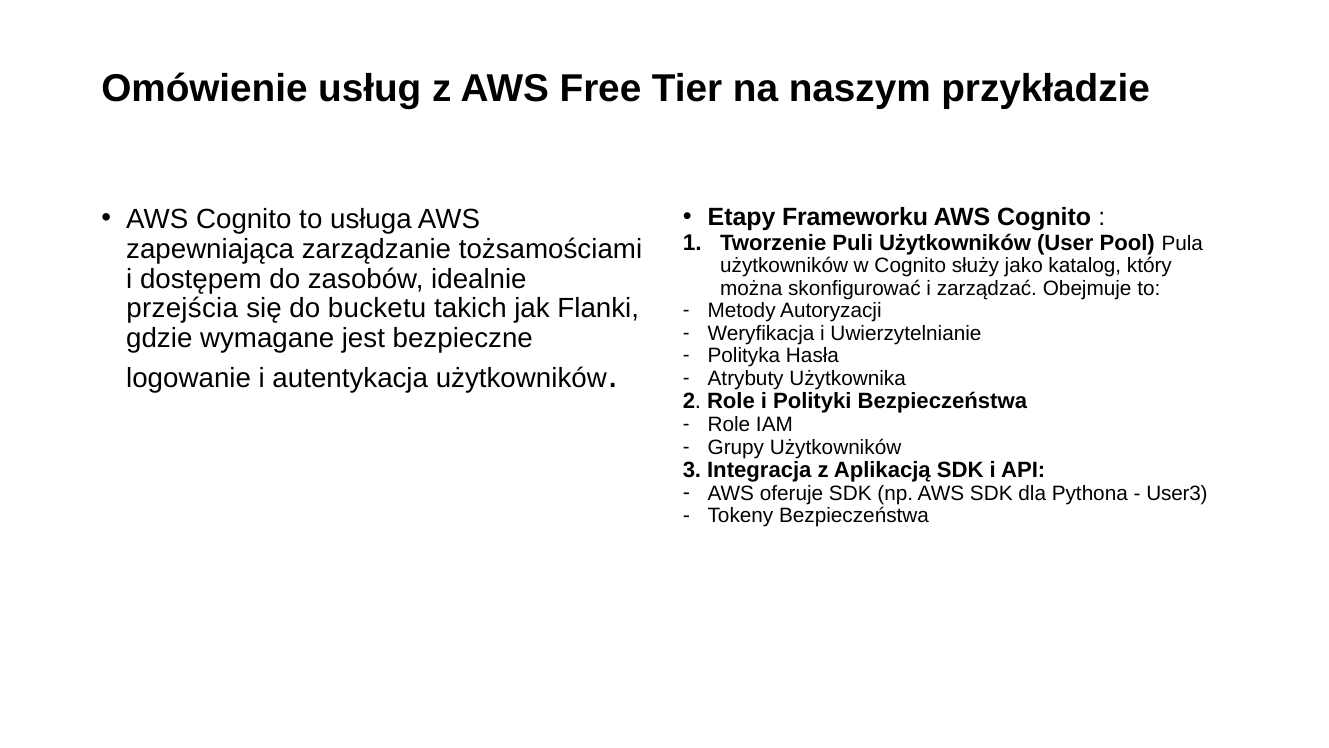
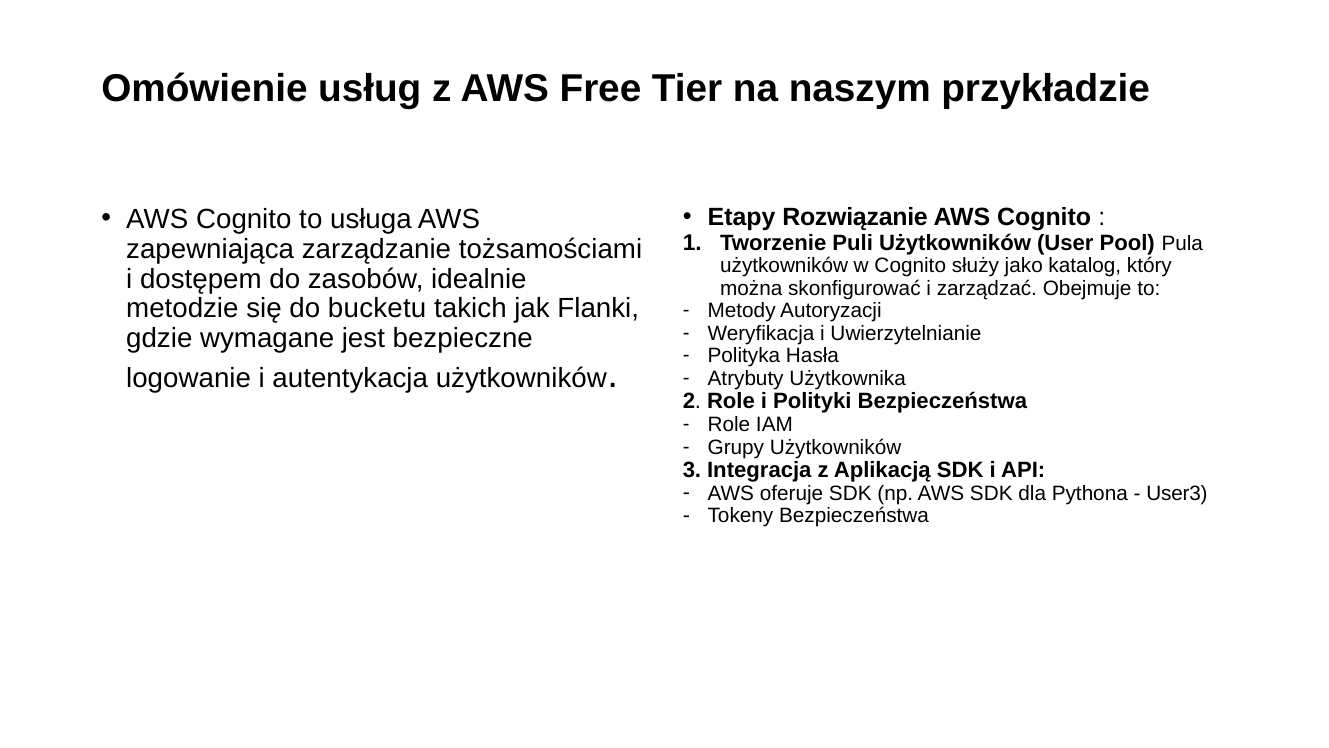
Frameworku: Frameworku -> Rozwiązanie (855, 217)
przejścia: przejścia -> metodzie (182, 309)
